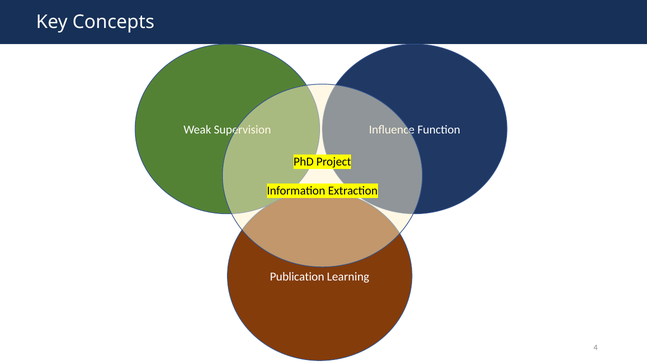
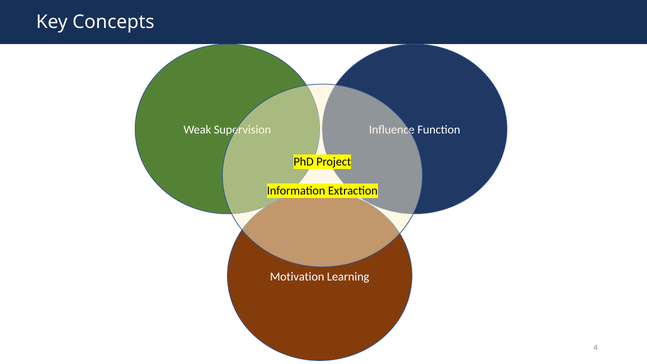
Publication: Publication -> Motivation (297, 277)
